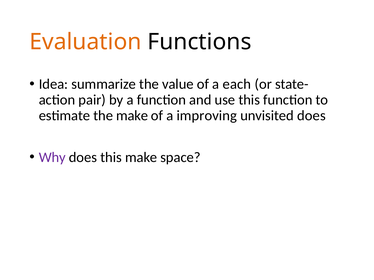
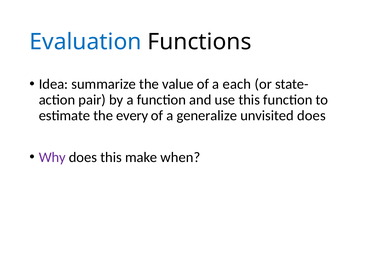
Evaluation colour: orange -> blue (85, 42)
the make: make -> every (132, 116)
improving: improving -> generalize (207, 116)
space: space -> when (180, 158)
